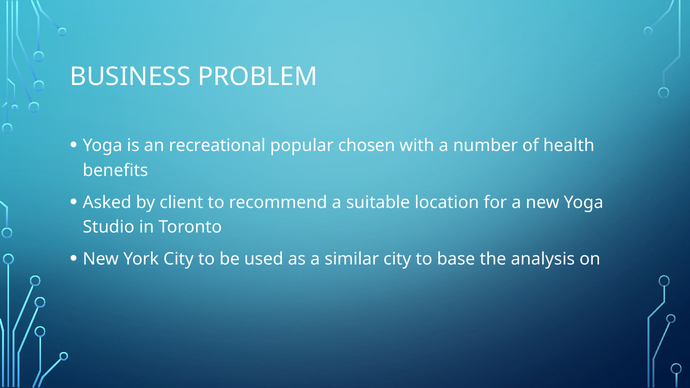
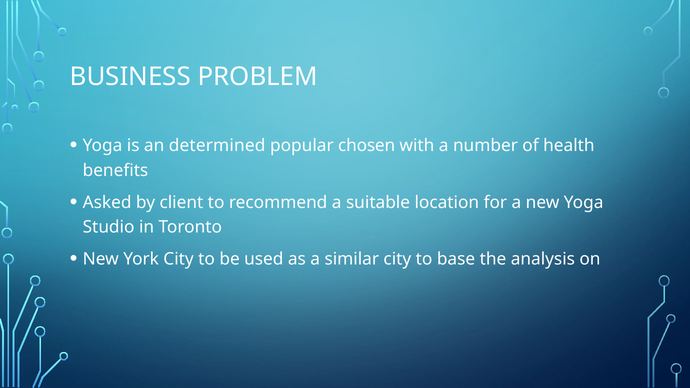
recreational: recreational -> determined (217, 146)
